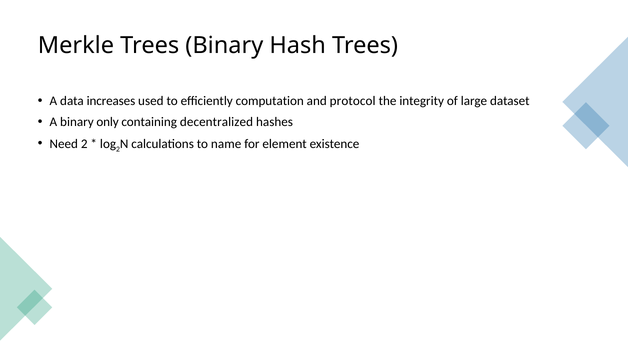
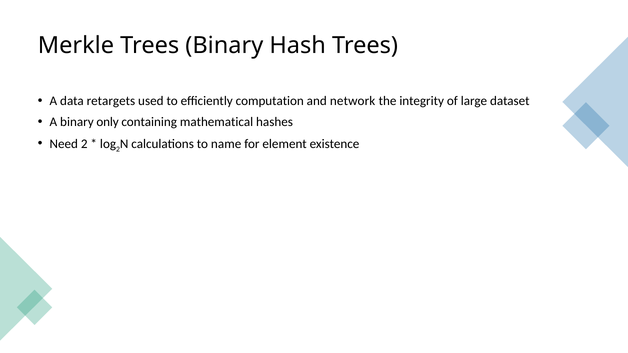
increases: increases -> retargets (111, 101)
protocol: protocol -> network (353, 101)
decentralized: decentralized -> mathematical (217, 122)
